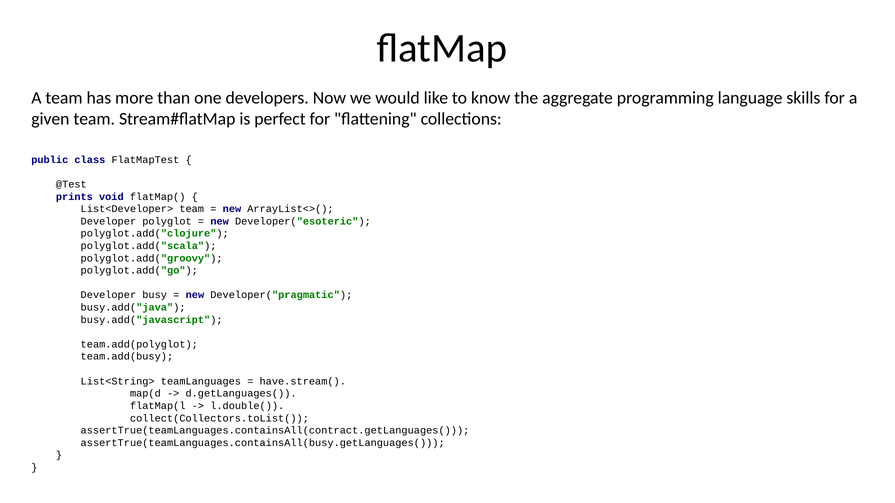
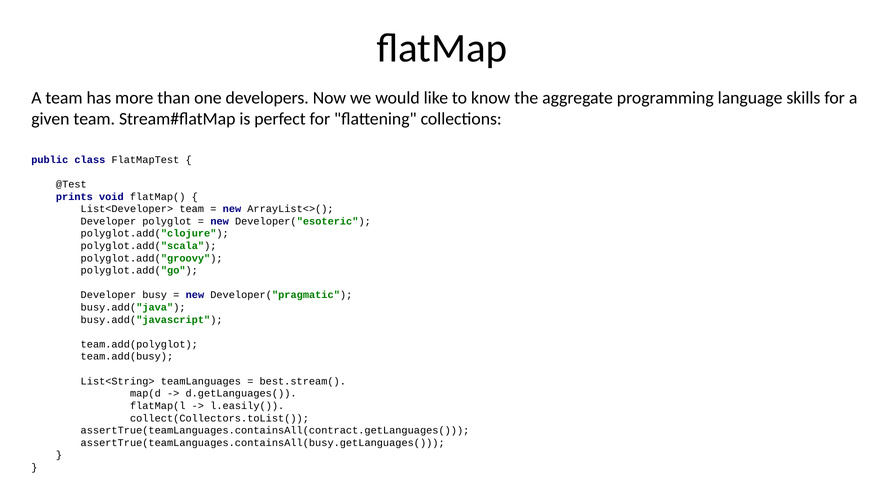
have.stream(: have.stream( -> best.stream( (303, 382)
l.double(: l.double( -> l.easily( (247, 406)
